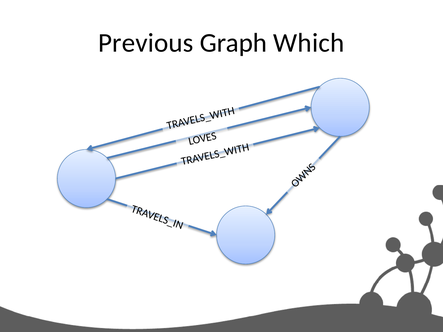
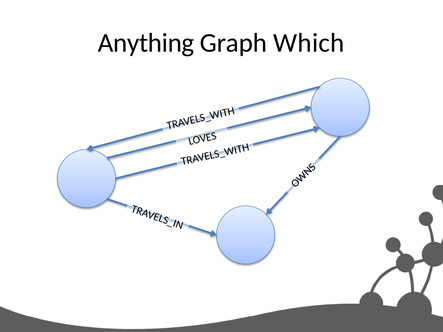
Previous: Previous -> Anything (146, 43)
